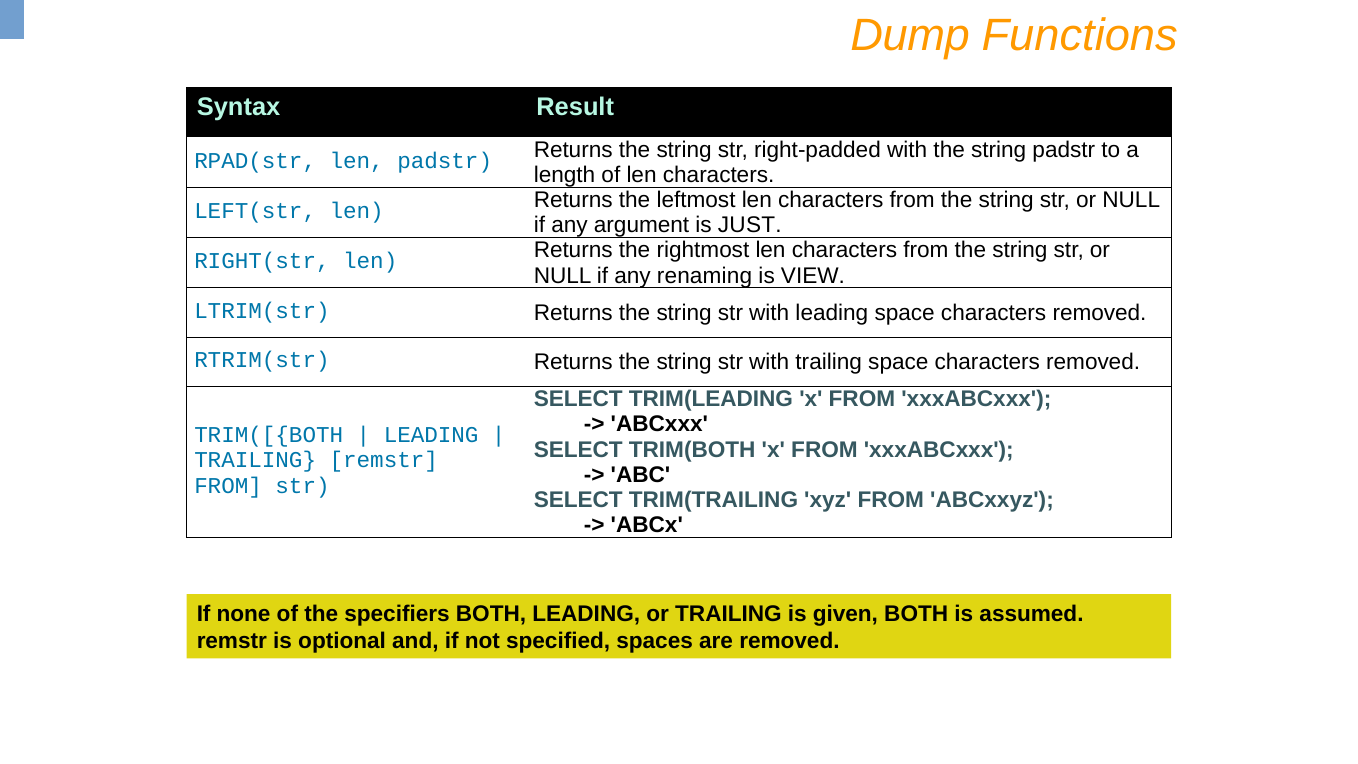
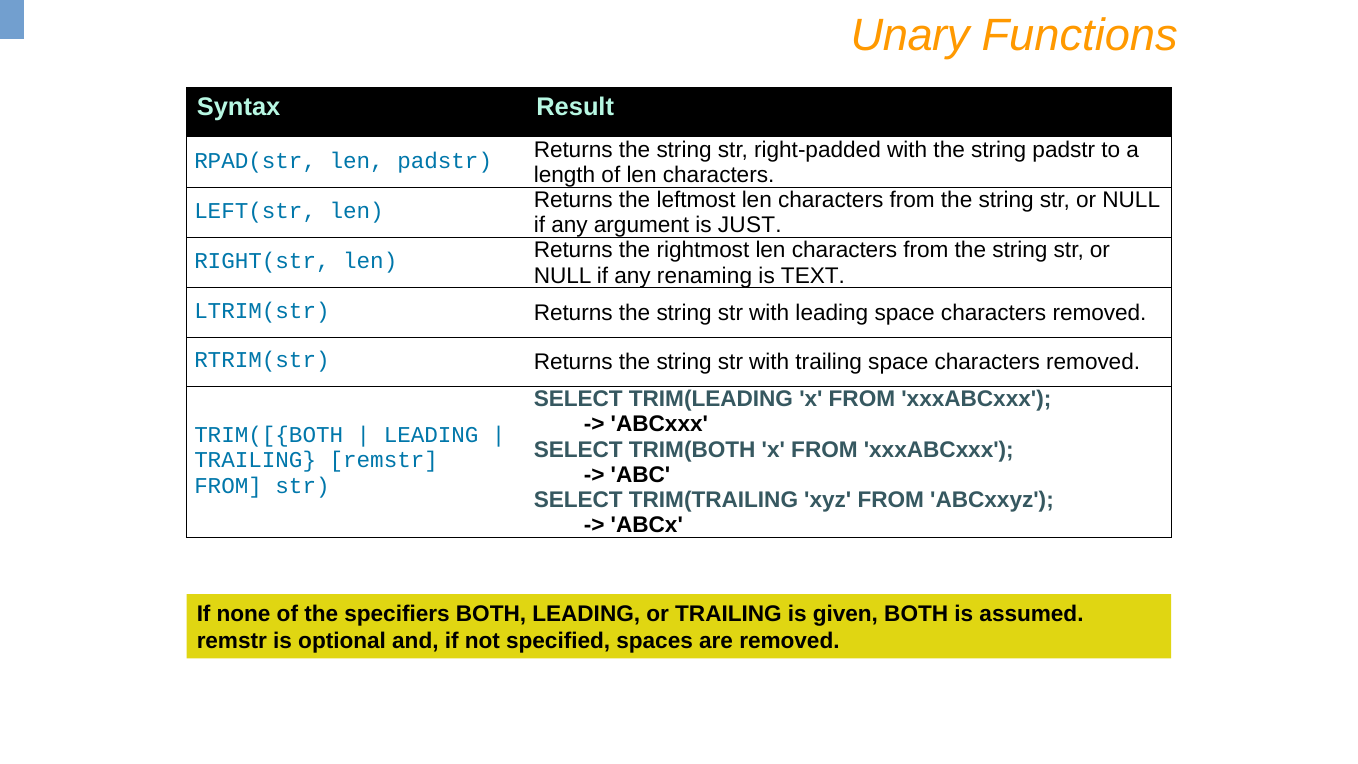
Dump: Dump -> Unary (910, 35)
VIEW: VIEW -> TEXT (813, 276)
